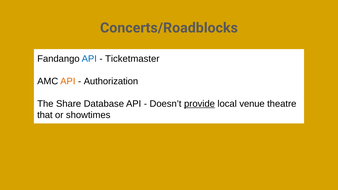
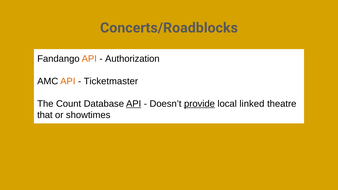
API colour: blue -> orange (89, 59)
Ticketmaster: Ticketmaster -> Authorization (132, 59)
Authorization: Authorization -> Ticketmaster (111, 81)
Share: Share -> Count (69, 104)
API underline: none -> present (134, 104)
venue: venue -> linked (252, 104)
